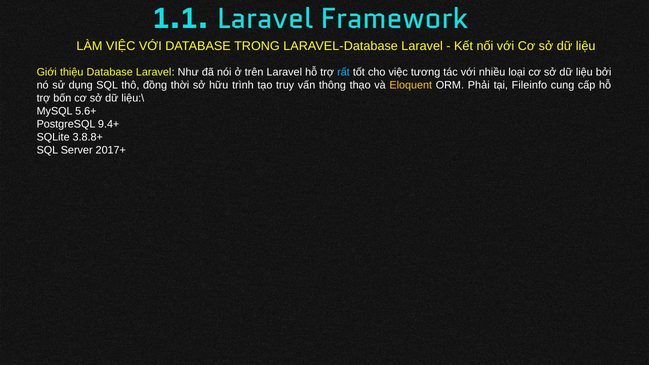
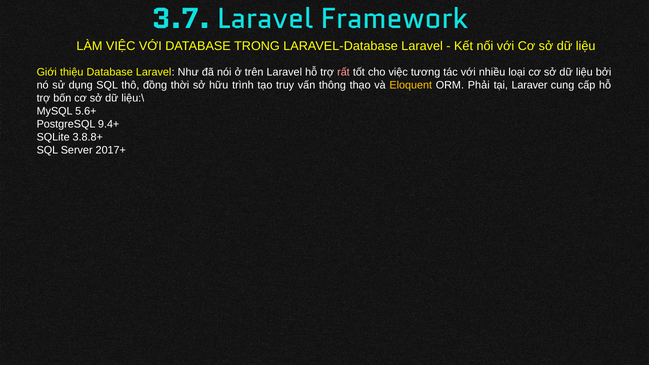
1.1: 1.1 -> 3.7 (181, 19)
rất colour: light blue -> pink (343, 72)
Fileinfo: Fileinfo -> Laraver (529, 85)
